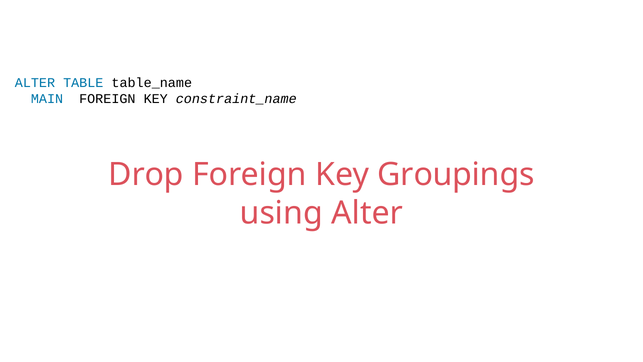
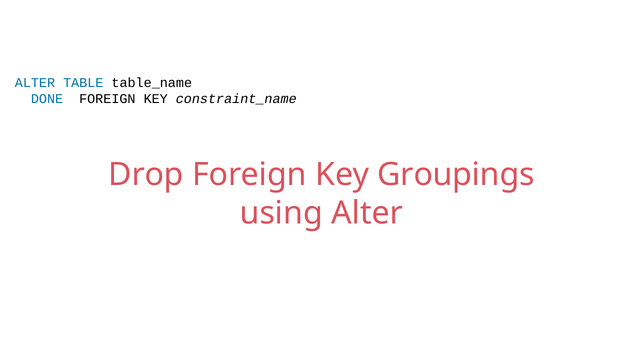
MAIN: MAIN -> DONE (47, 99)
